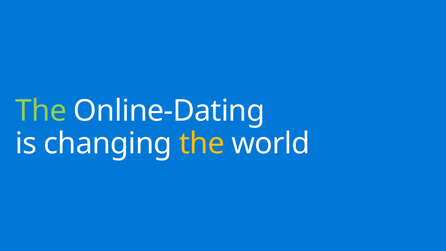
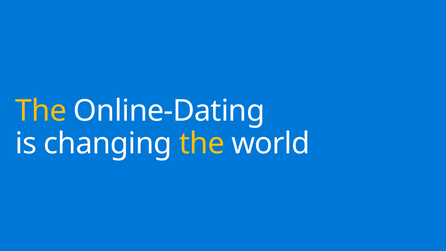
The colour: light green -> yellow (41, 111)
